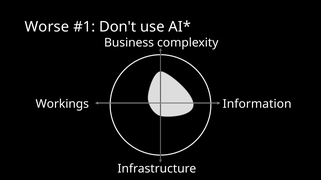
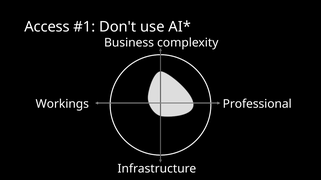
Worse: Worse -> Access (47, 27)
Information: Information -> Professional (257, 104)
